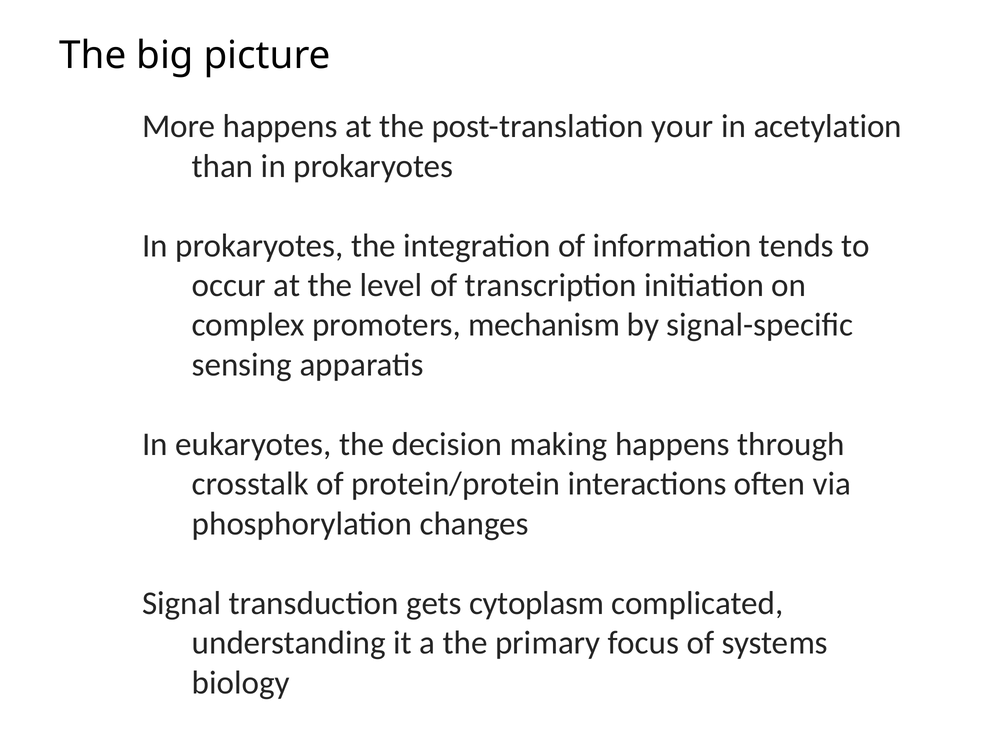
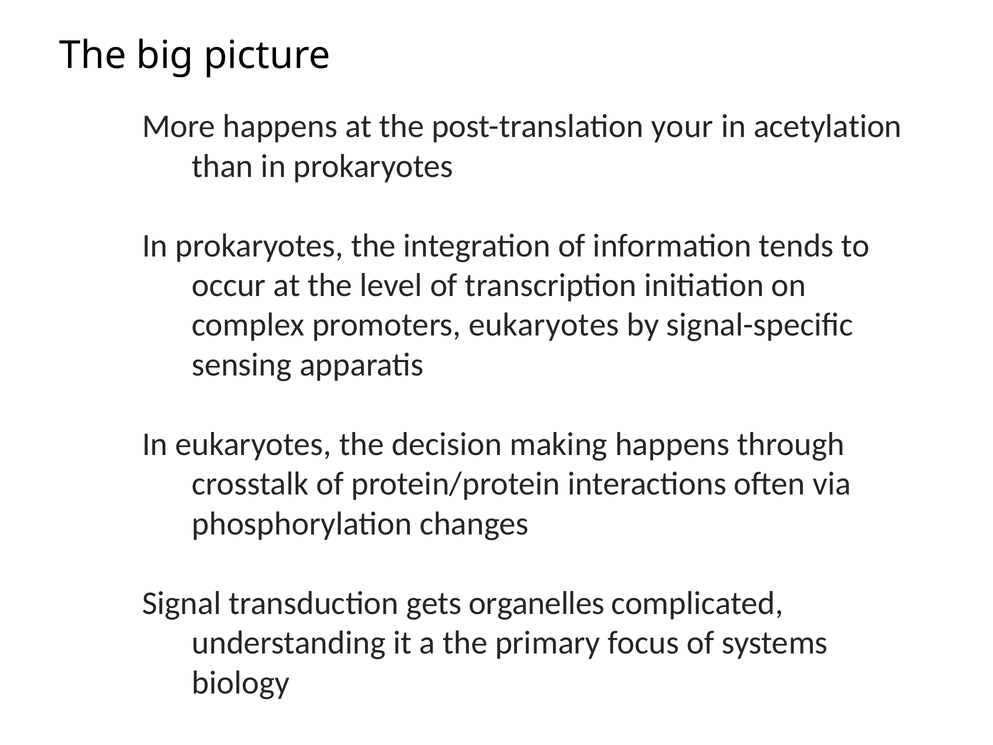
promoters mechanism: mechanism -> eukaryotes (544, 325)
cytoplasm: cytoplasm -> organelles (537, 603)
